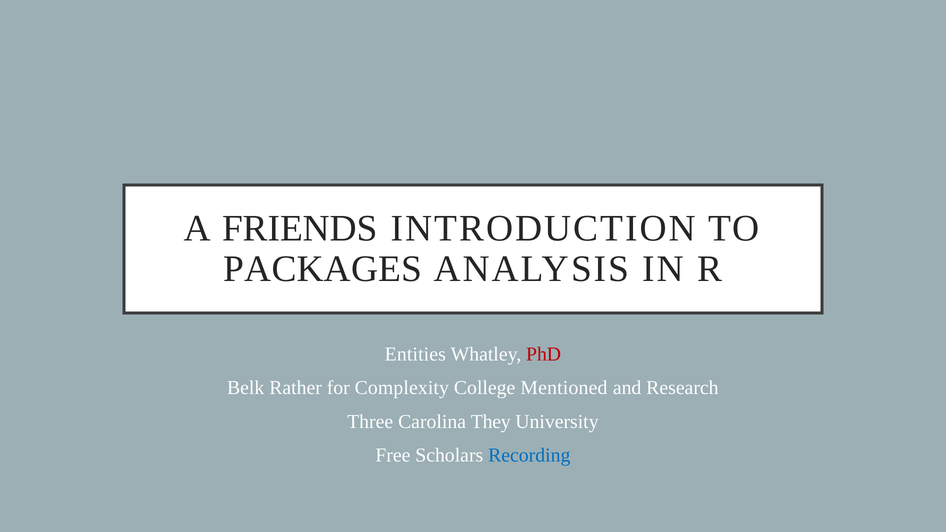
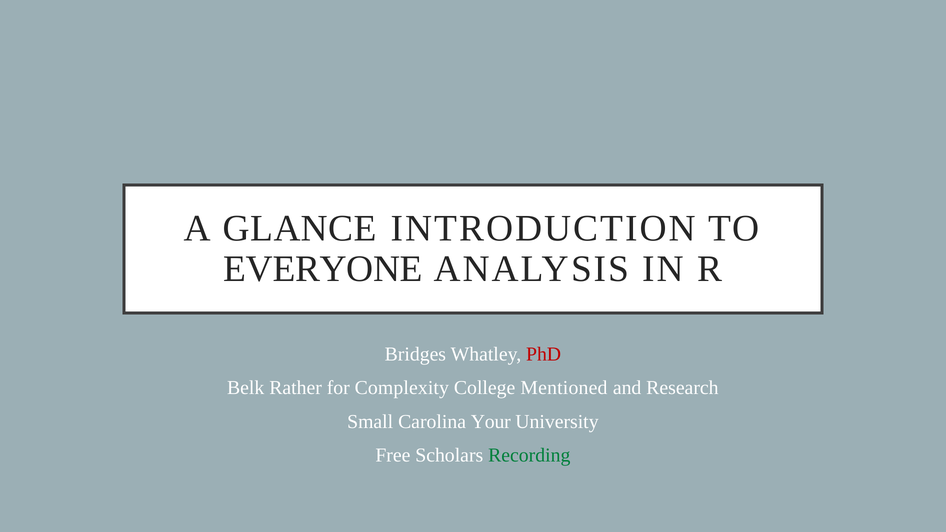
FRIENDS: FRIENDS -> GLANCE (300, 229)
PACKAGES: PACKAGES -> EVERYONE (323, 269)
Entities: Entities -> Bridges (415, 354)
Three: Three -> Small (370, 422)
They: They -> Your (491, 422)
Recording colour: blue -> green (529, 455)
